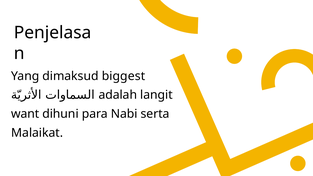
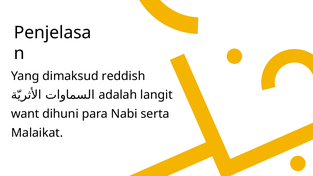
biggest: biggest -> reddish (124, 76)
